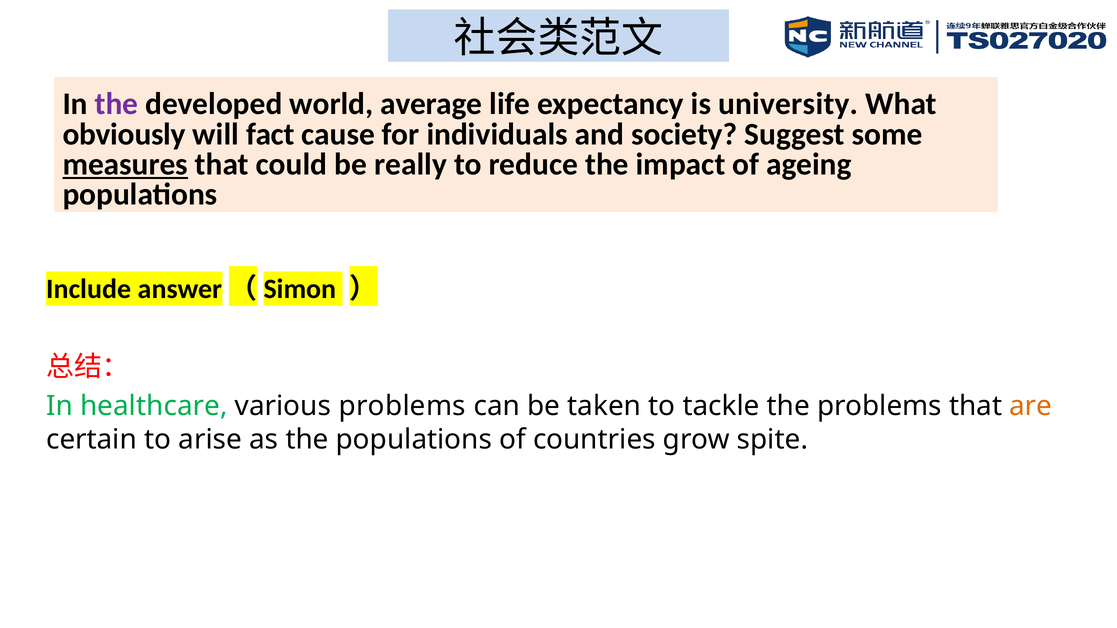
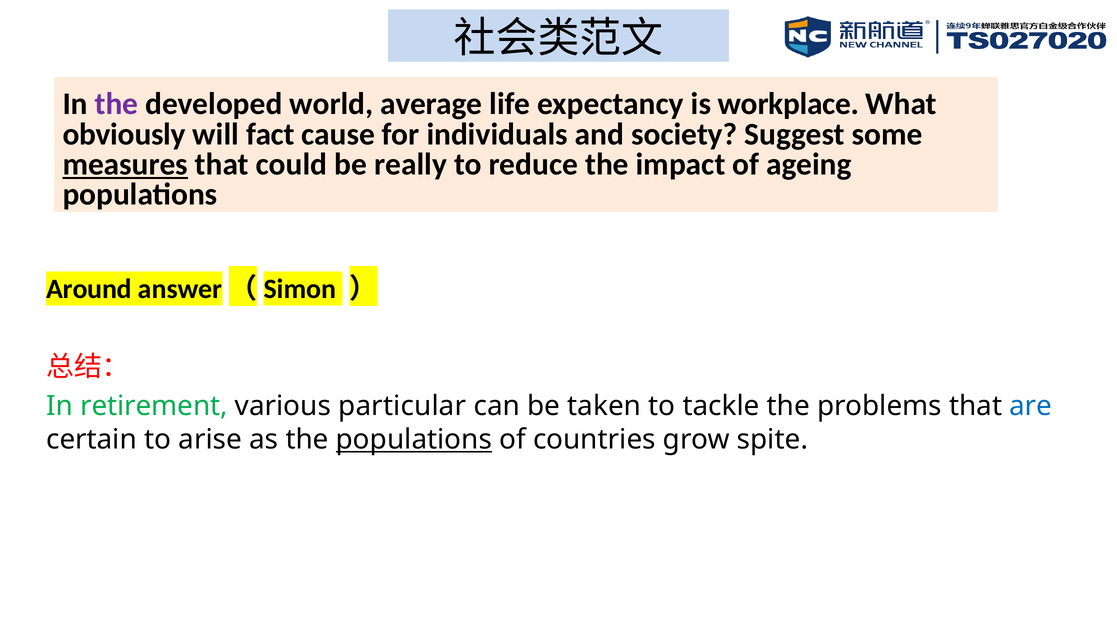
university: university -> workplace (788, 104)
Include: Include -> Around (89, 289)
healthcare: healthcare -> retirement (154, 406)
various problems: problems -> particular (402, 406)
are colour: orange -> blue (1031, 406)
populations underline: none -> present (414, 440)
